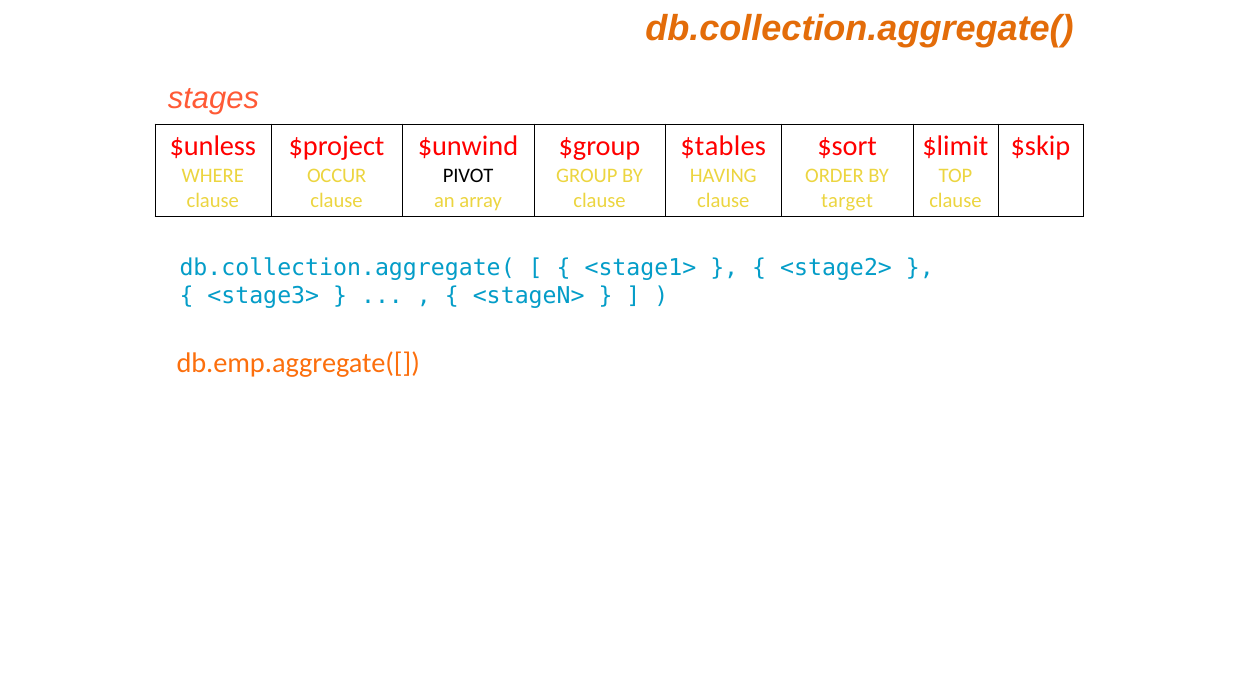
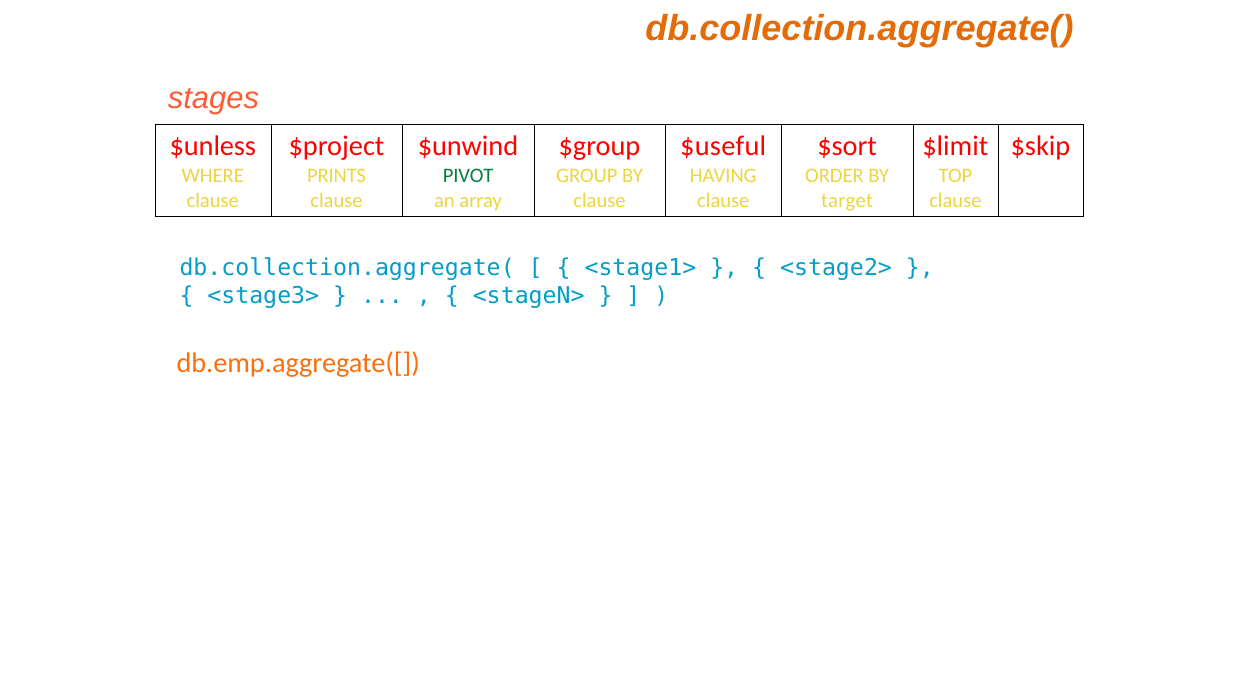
$tables: $tables -> $useful (723, 146)
OCCUR: OCCUR -> PRINTS (337, 176)
PIVOT colour: black -> green (468, 176)
